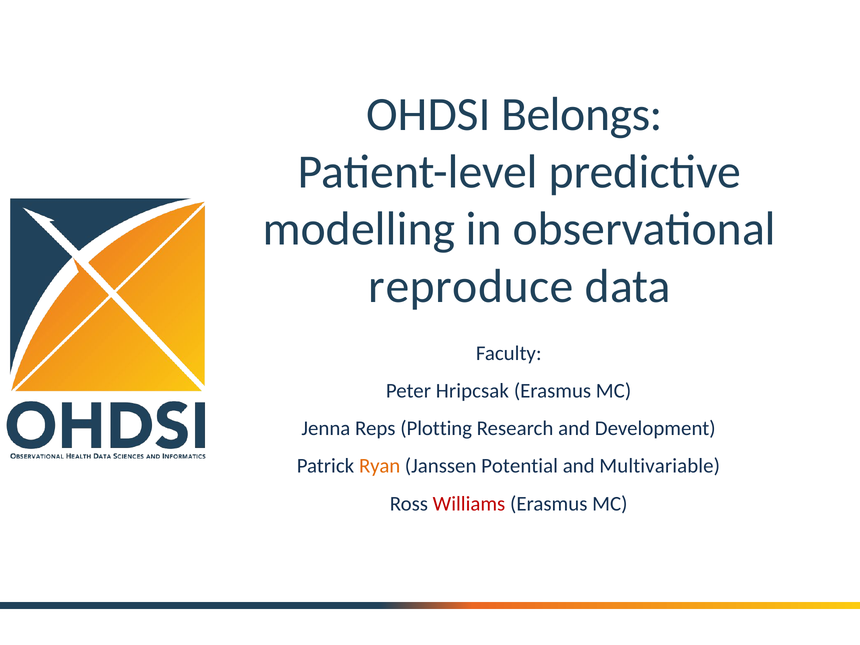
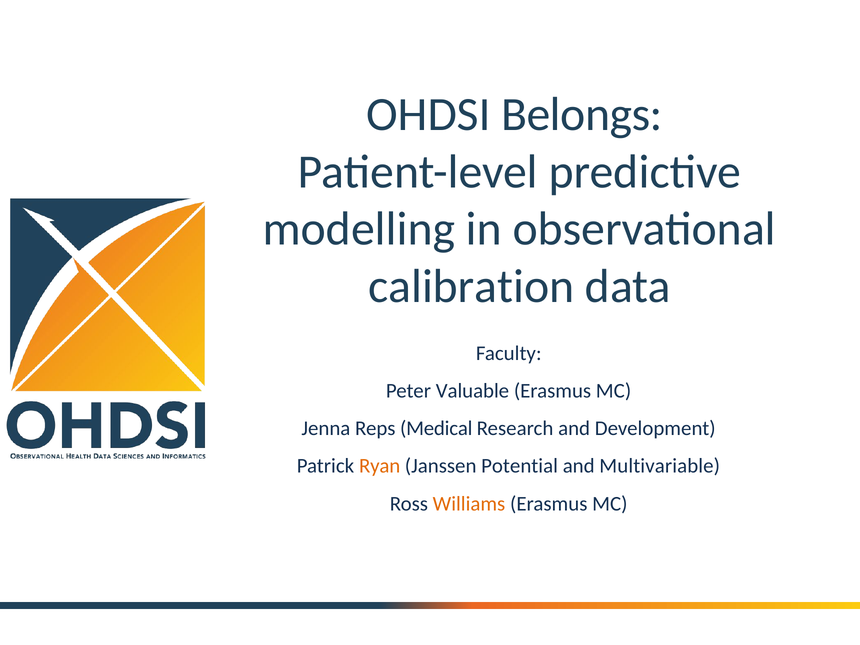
reproduce: reproduce -> calibration (471, 287)
Hripcsak: Hripcsak -> Valuable (472, 391)
Plotting: Plotting -> Medical (436, 428)
Williams colour: red -> orange (469, 504)
